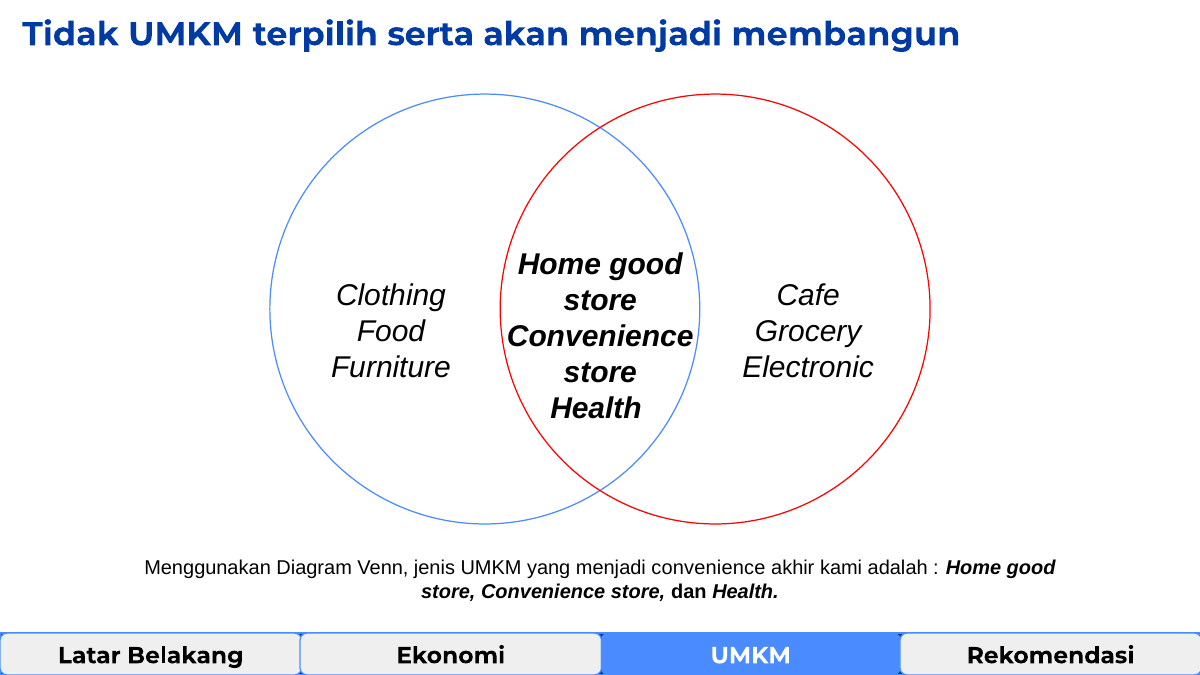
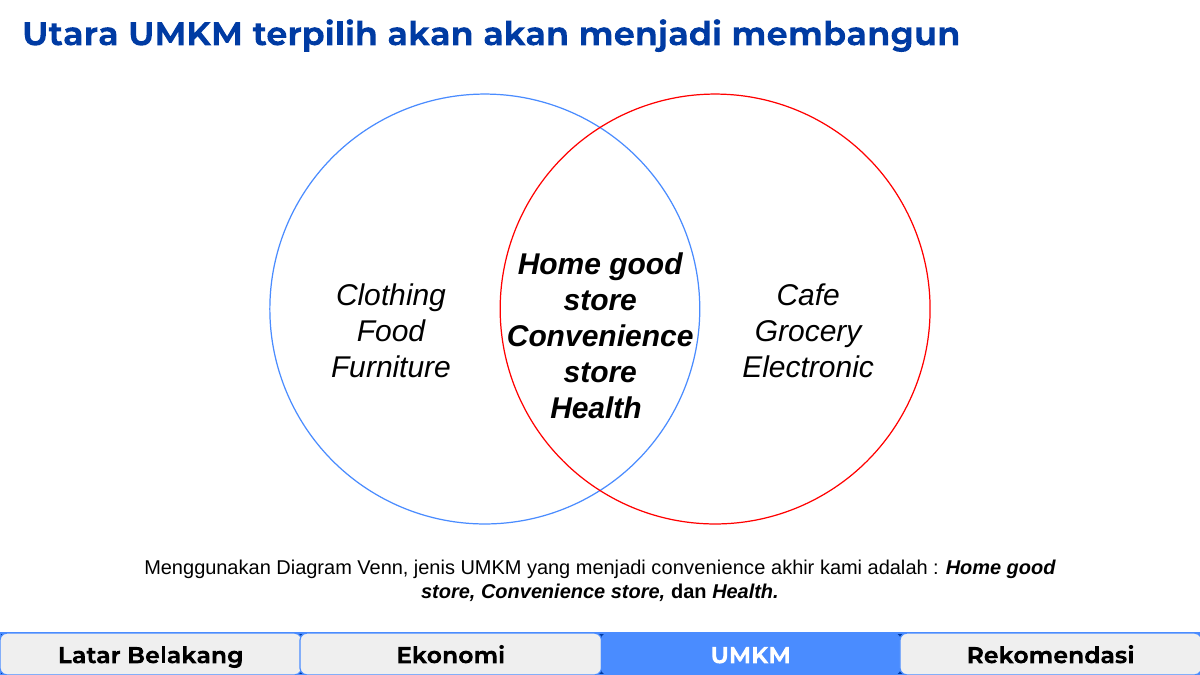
Tidak: Tidak -> Utara (70, 34)
terpilih serta: serta -> akan (431, 34)
